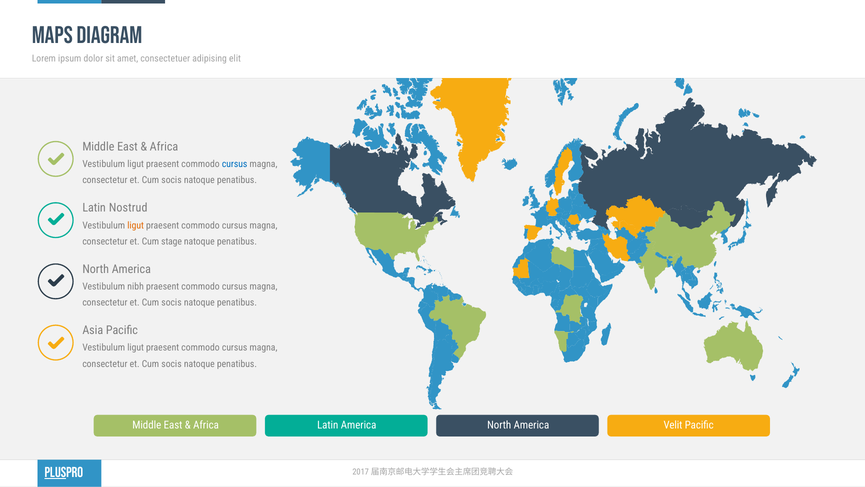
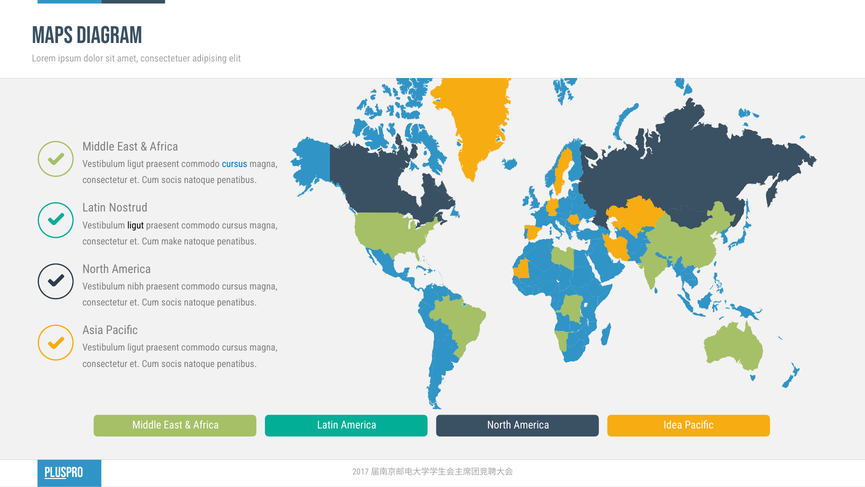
ligut colour: orange -> black (136, 225)
stage: stage -> make (172, 241)
Velit: Velit -> Idea (673, 425)
